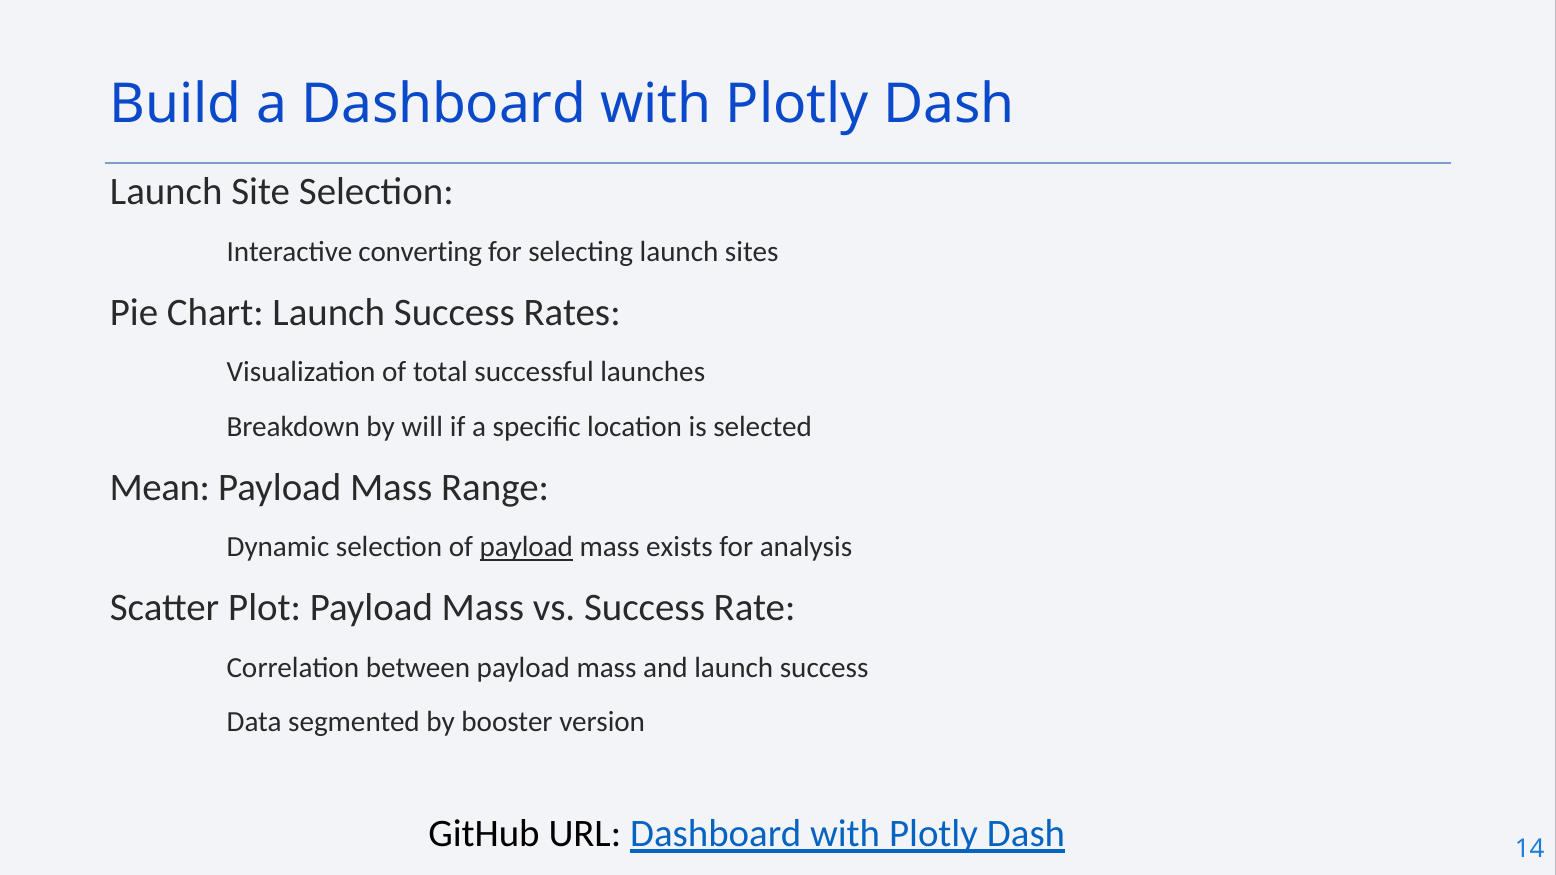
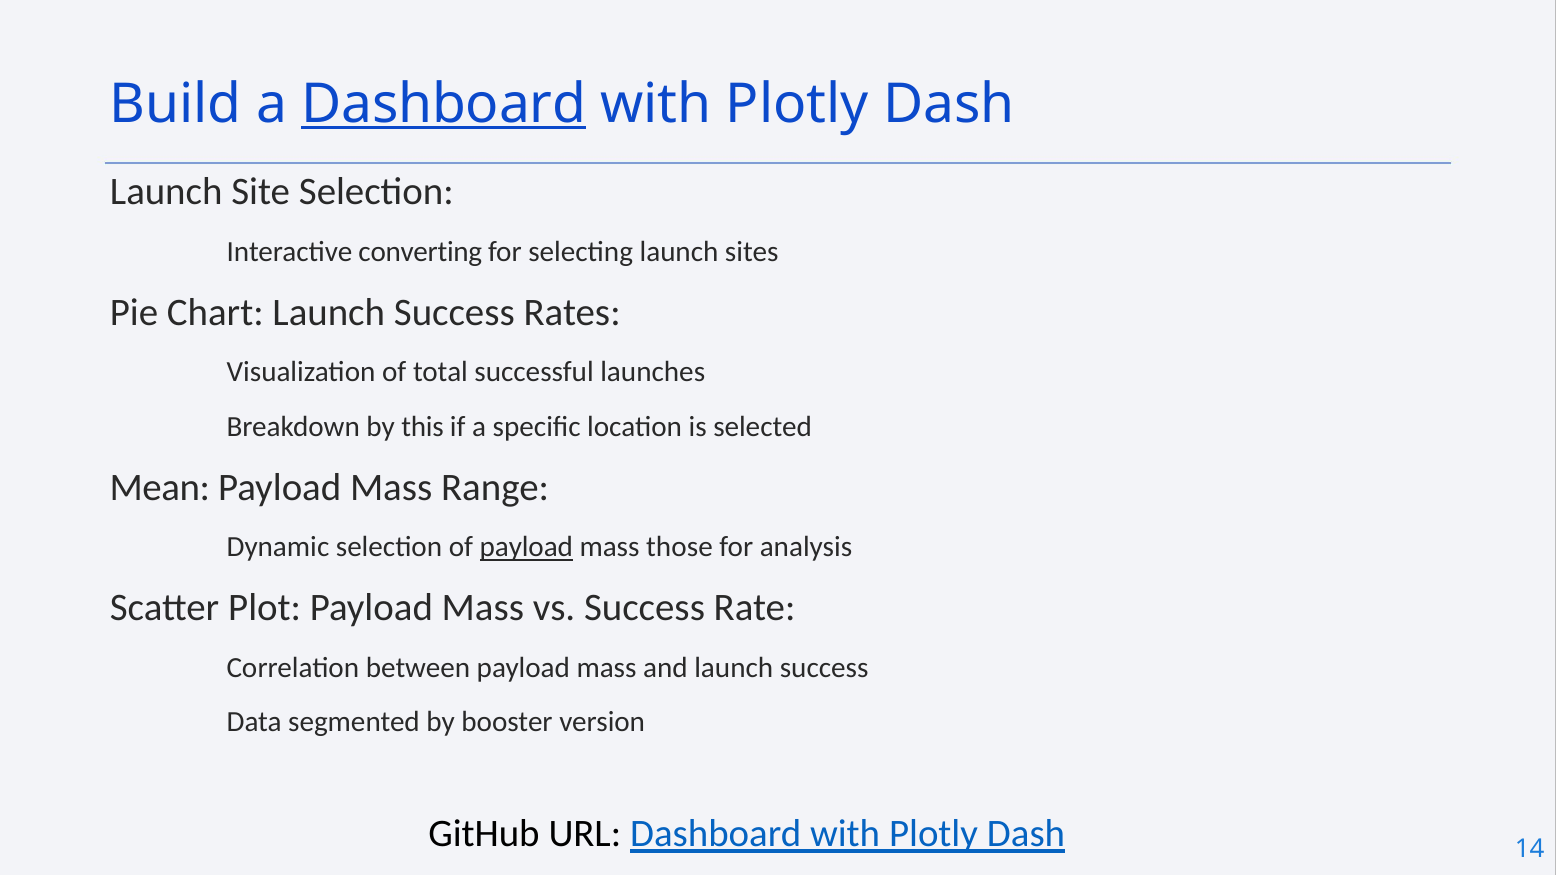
Dashboard underline: none -> present (444, 104)
will: will -> this (423, 427)
exists: exists -> those (679, 547)
